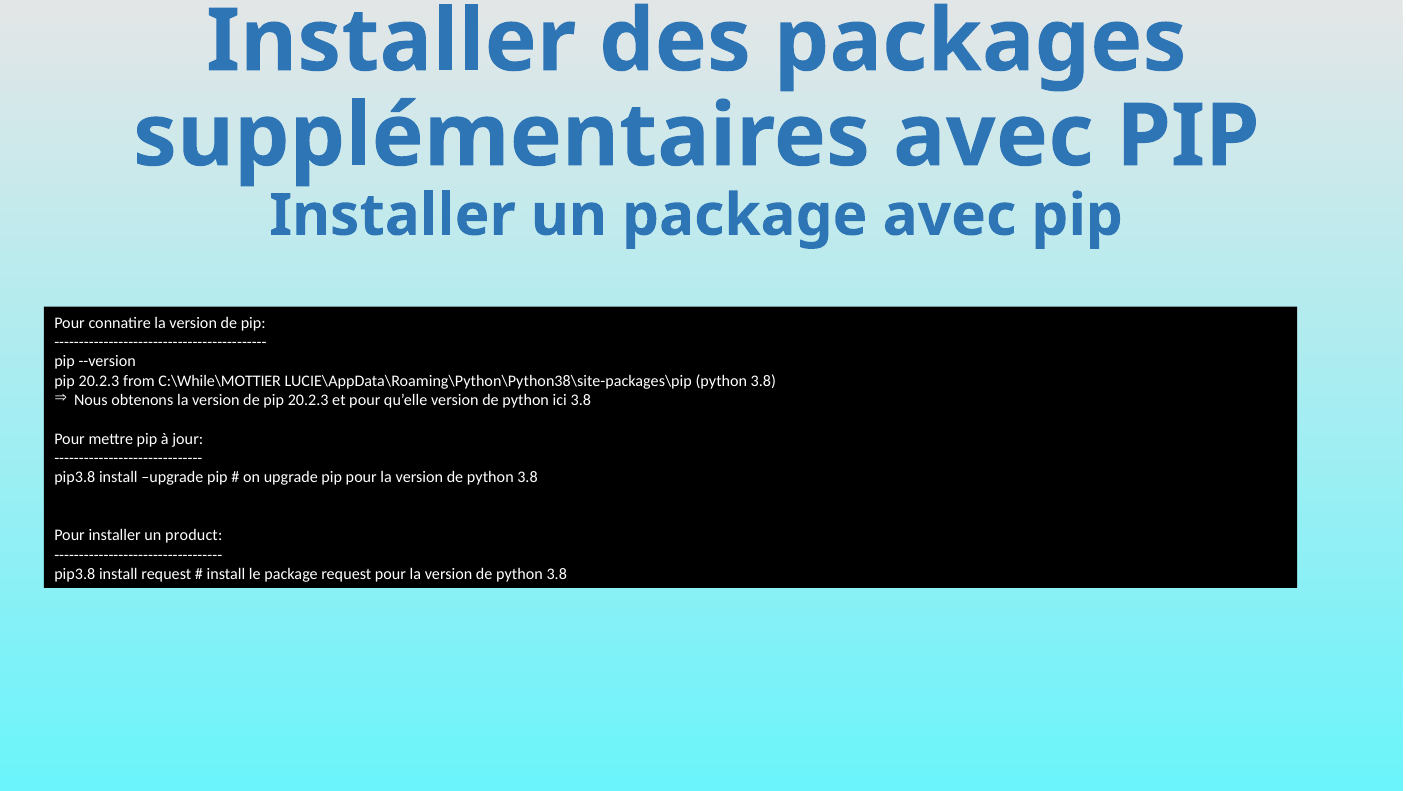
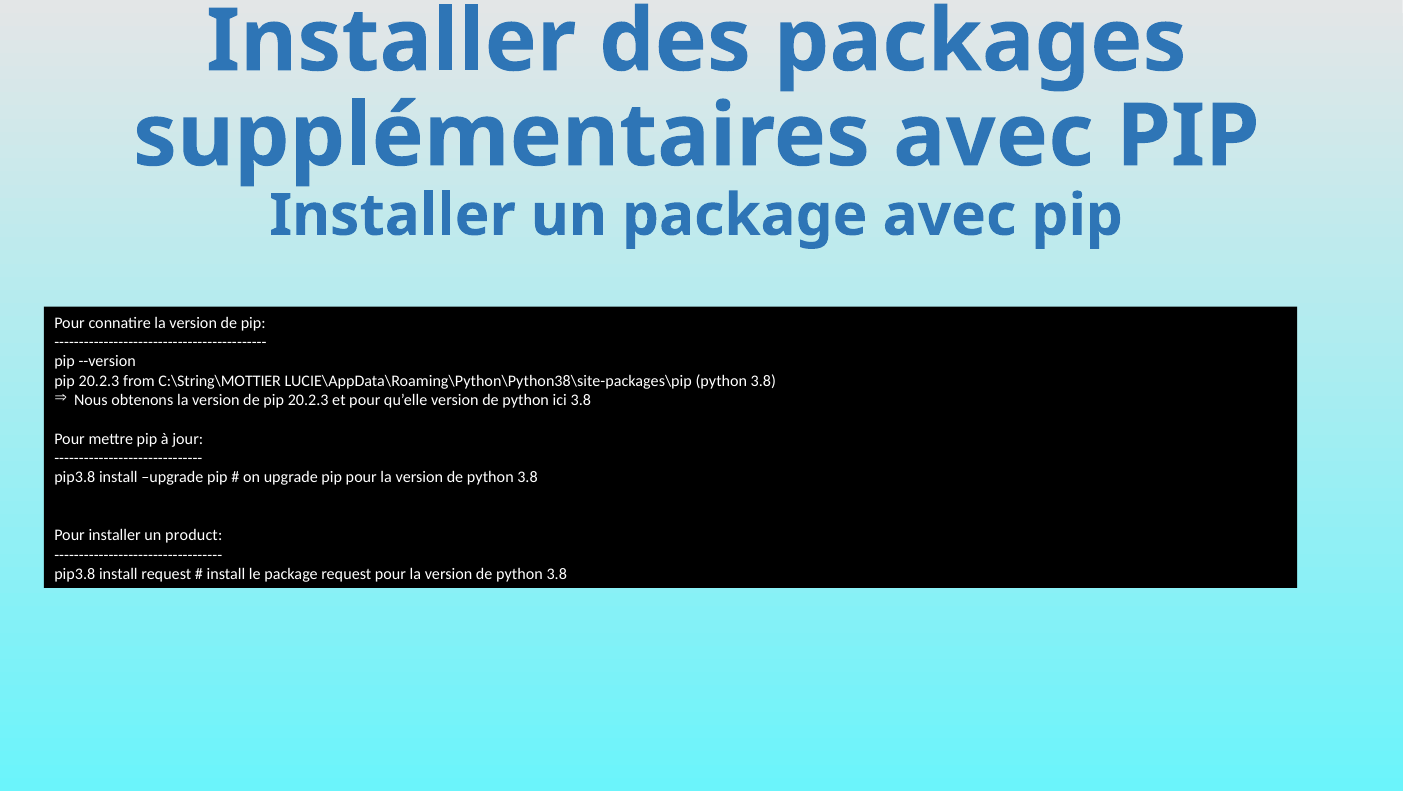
C:\While\MOTTIER: C:\While\MOTTIER -> C:\String\MOTTIER (220, 381)
